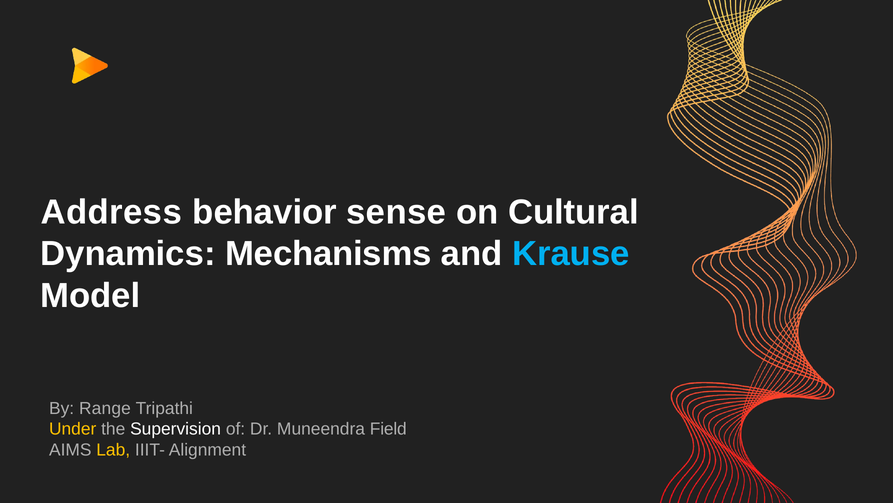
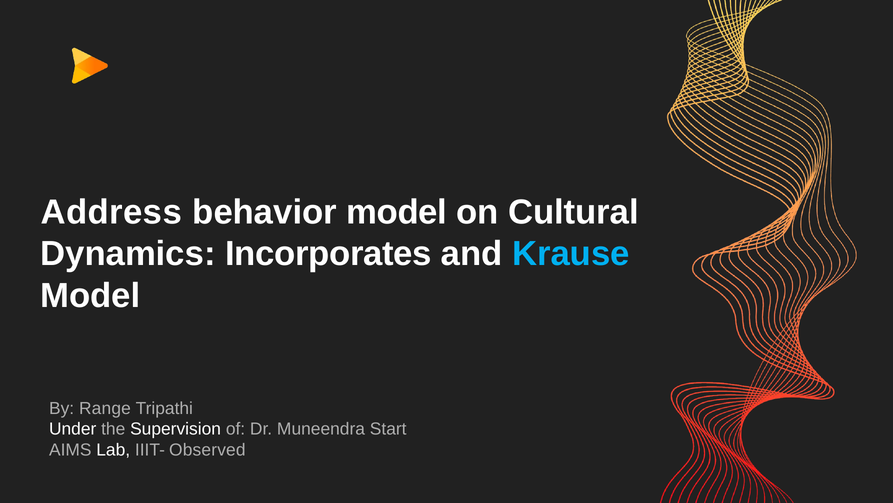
behavior sense: sense -> model (397, 212)
Mechanisms: Mechanisms -> Incorporates (328, 254)
Under colour: yellow -> white (73, 429)
Field: Field -> Start (388, 429)
Lab colour: yellow -> white (113, 449)
Alignment: Alignment -> Observed (207, 449)
